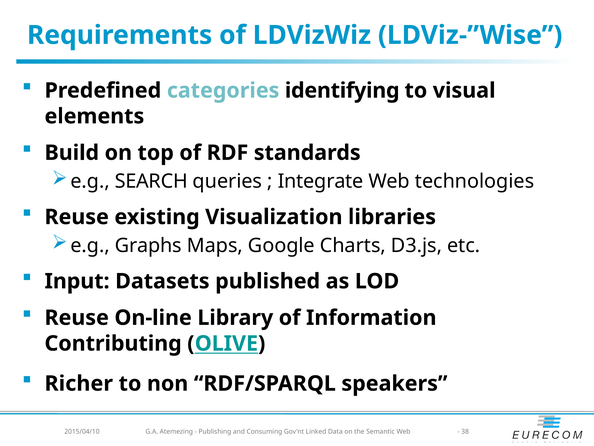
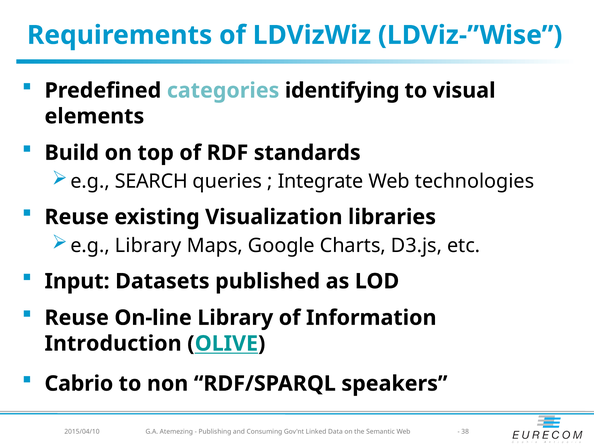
e.g Graphs: Graphs -> Library (148, 245)
Contributing: Contributing -> Introduction (113, 343)
Richer: Richer -> Cabrio (79, 383)
